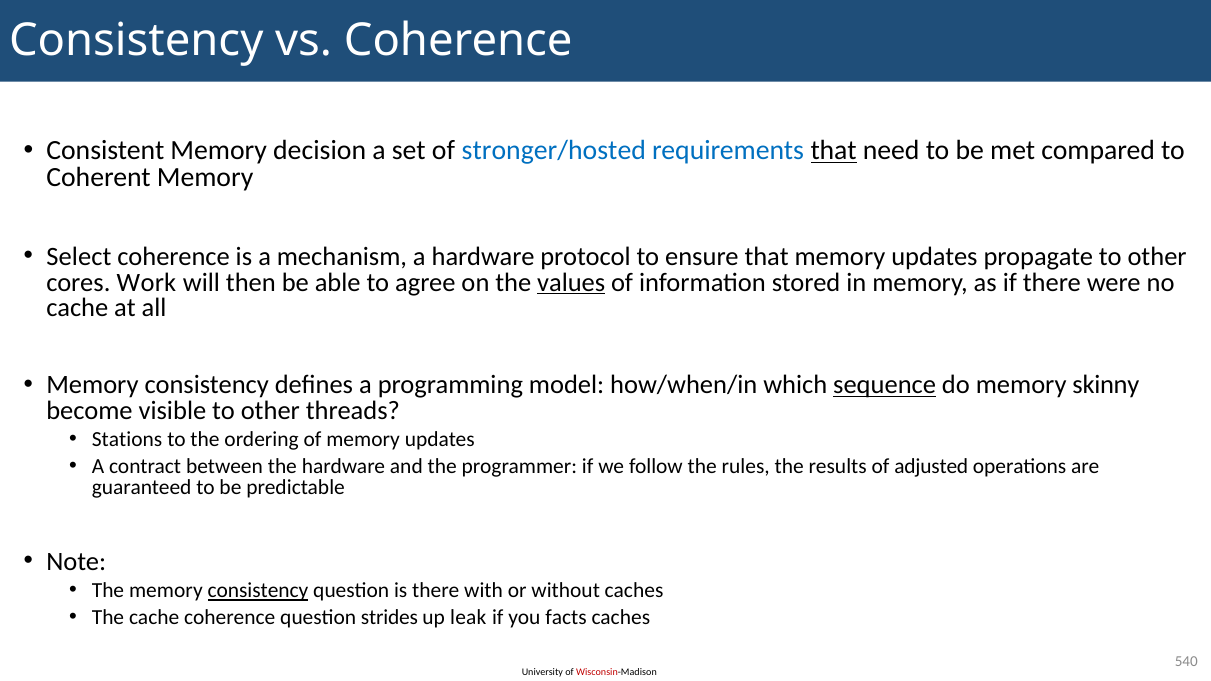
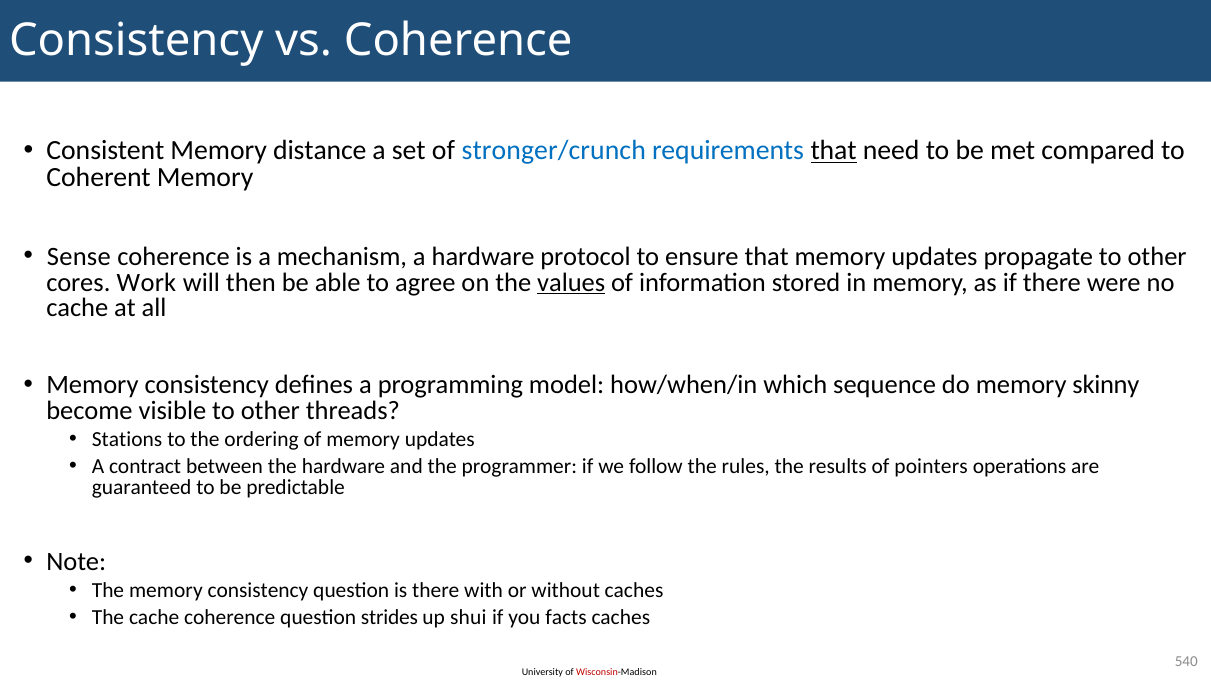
decision: decision -> distance (320, 151)
stronger/hosted: stronger/hosted -> stronger/crunch (554, 151)
Select: Select -> Sense (79, 257)
sequence underline: present -> none (885, 385)
adjusted: adjusted -> pointers (931, 467)
consistency underline: present -> none (258, 591)
leak: leak -> shui (468, 617)
